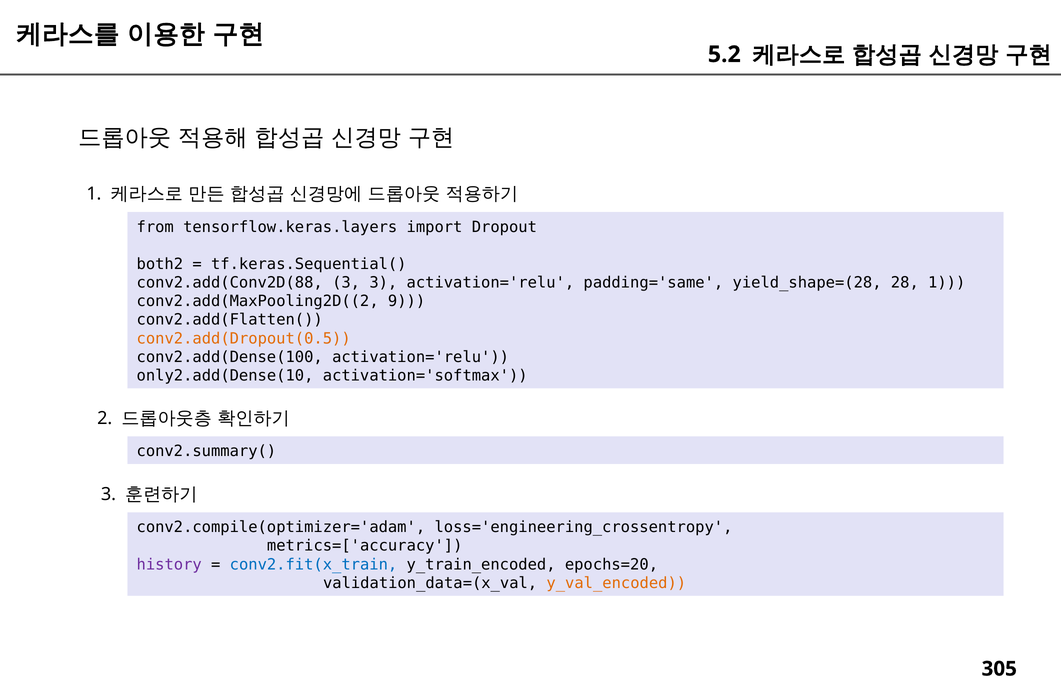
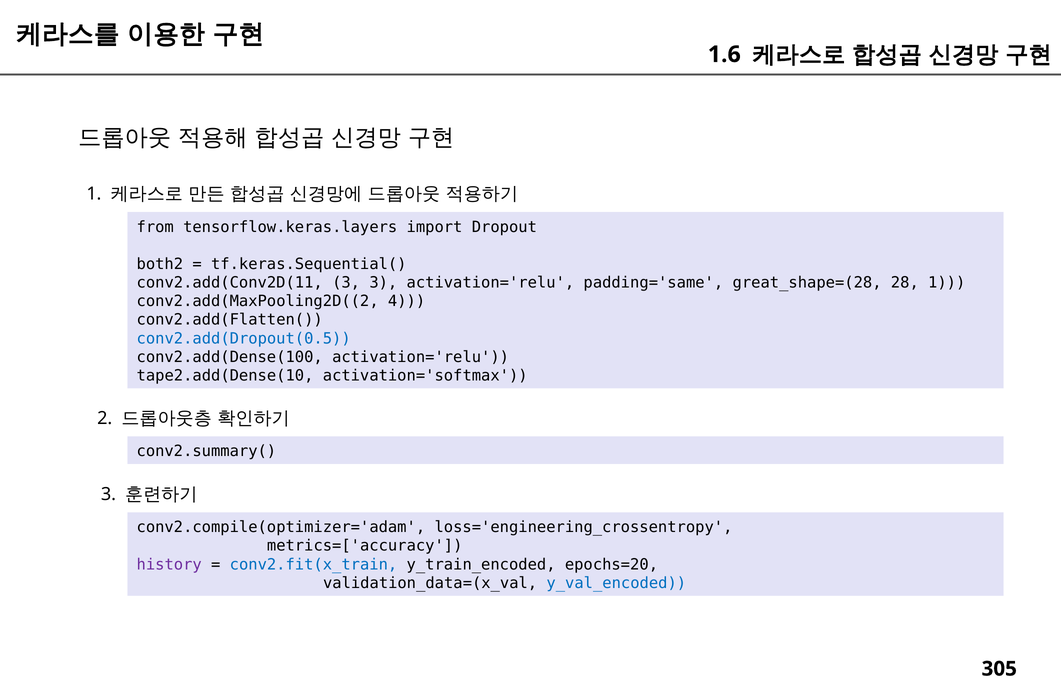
5.2: 5.2 -> 1.6 (724, 54)
conv2.add(Conv2D(88: conv2.add(Conv2D(88 -> conv2.add(Conv2D(11 (230, 283)
yield_shape=(28: yield_shape=(28 -> great_shape=(28 (807, 283)
9: 9 -> 4 (407, 301)
conv2.add(Dropout(0.5 colour: orange -> blue (244, 338)
only2.add(Dense(10: only2.add(Dense(10 -> tape2.add(Dense(10 (225, 376)
y_val_encoded colour: orange -> blue (616, 583)
